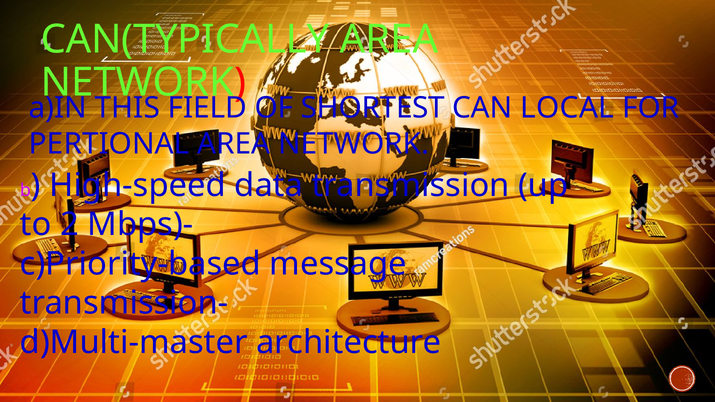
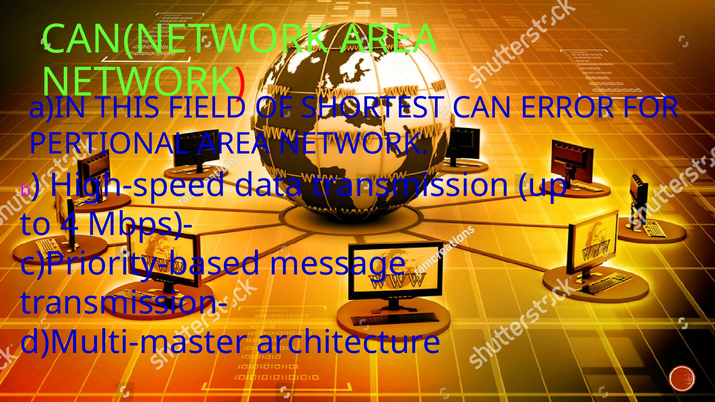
CAN(TYPICALLY: CAN(TYPICALLY -> CAN(NETWORK (185, 39)
LOCAL: LOCAL -> ERROR (567, 108)
2: 2 -> 4 (69, 225)
